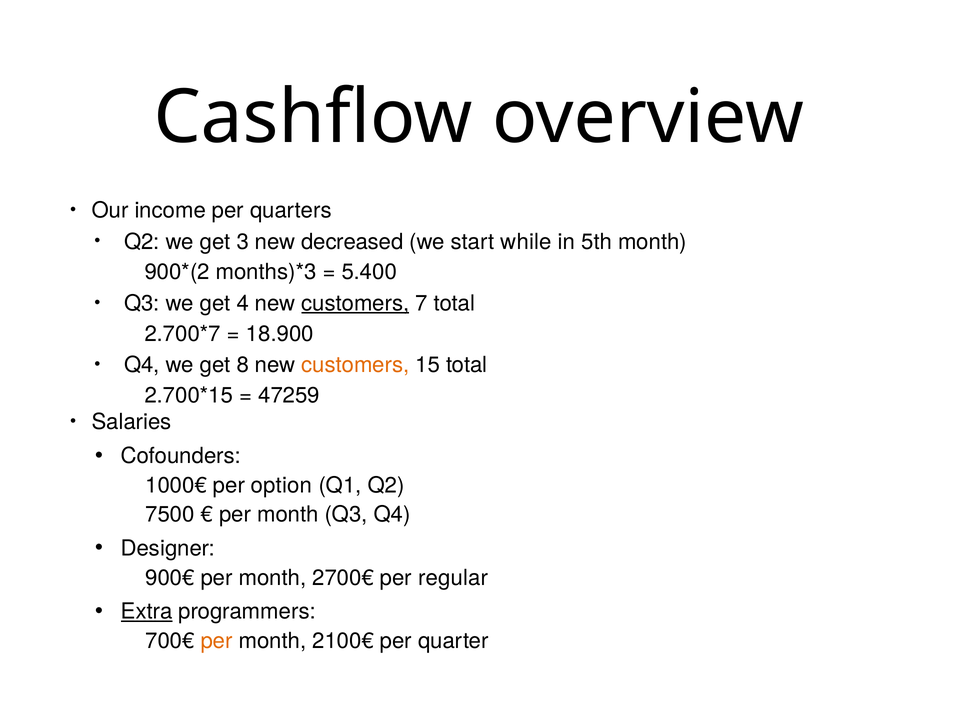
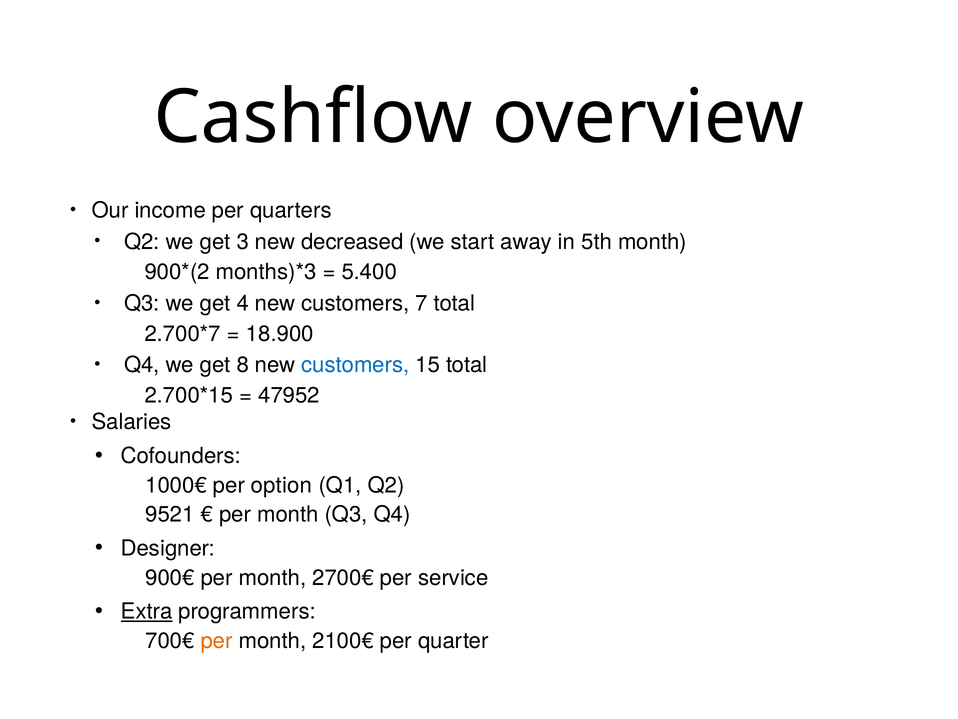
while: while -> away (526, 242)
customers underline: present -> none (355, 303)
customers colour: orange -> blue (355, 365)
47259: 47259 -> 47952 (289, 395)
7500: 7500 -> 9521 (170, 514)
regular: regular -> service (453, 577)
